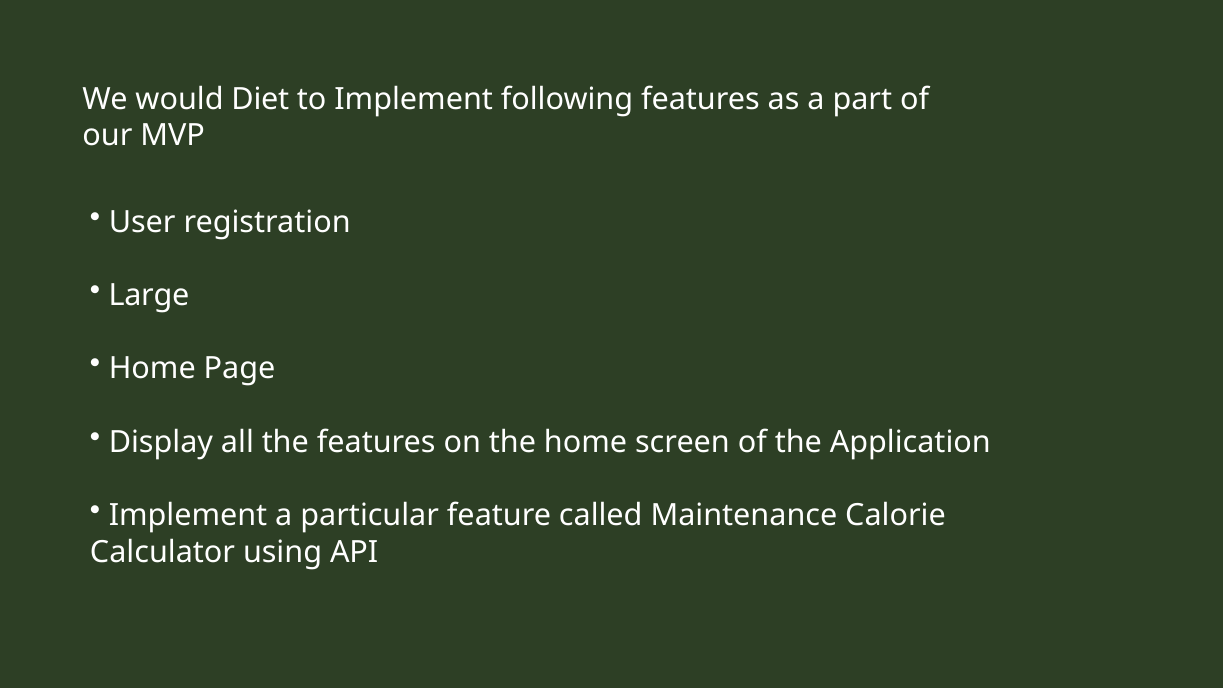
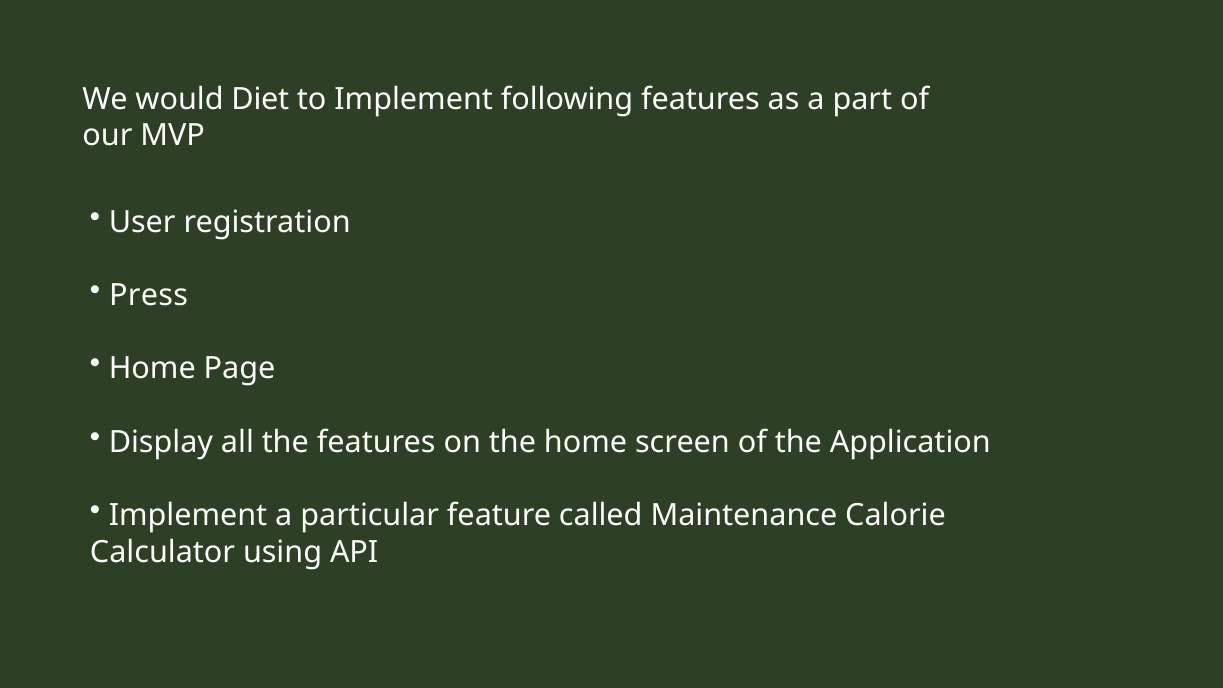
Large: Large -> Press (149, 295)
